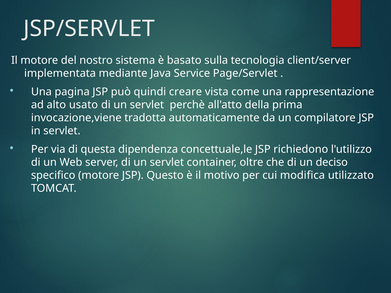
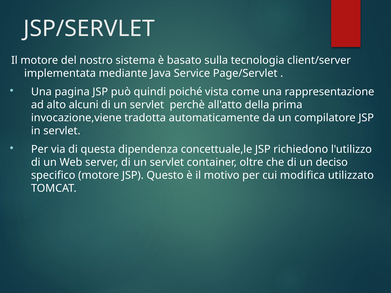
creare: creare -> poiché (186, 92)
usato: usato -> alcuni (84, 105)
